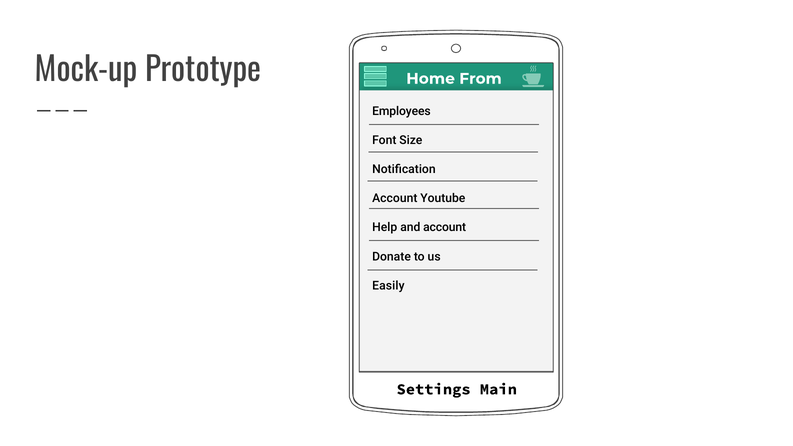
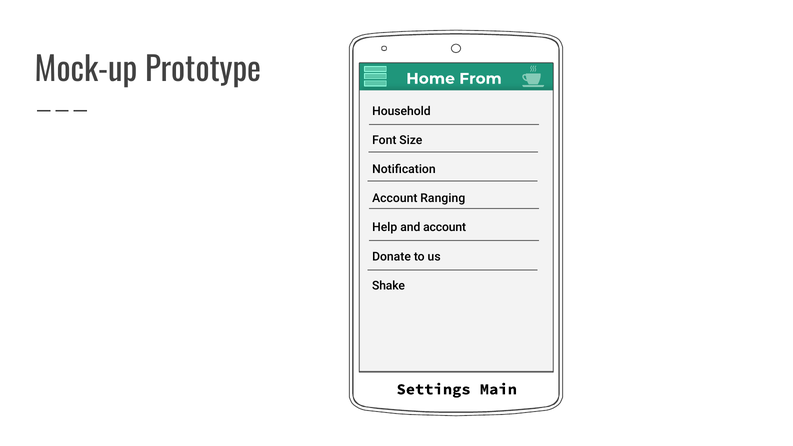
Employees: Employees -> Household (401, 111)
Youtube: Youtube -> Ranging (443, 198)
Easily: Easily -> Shake (389, 286)
